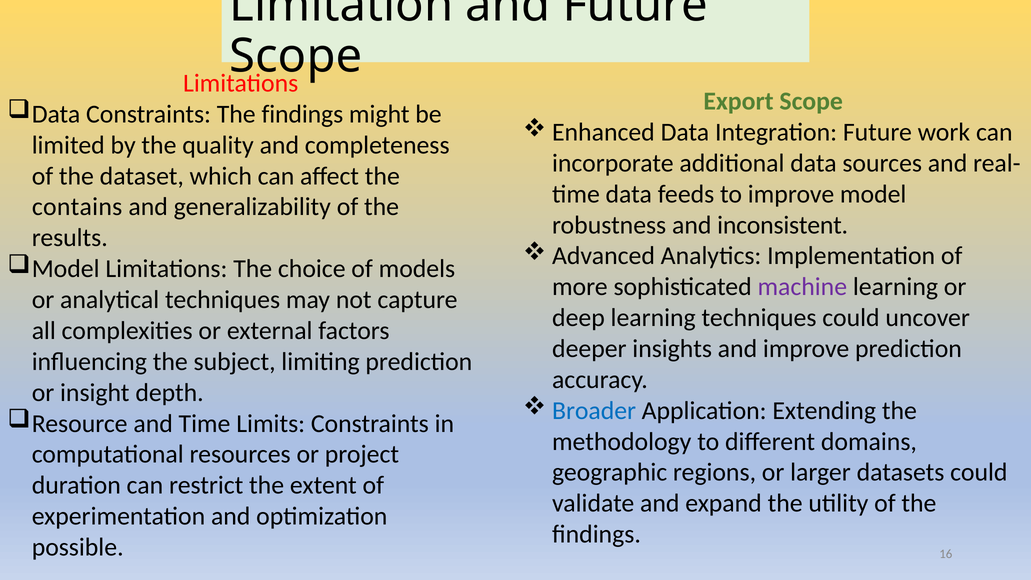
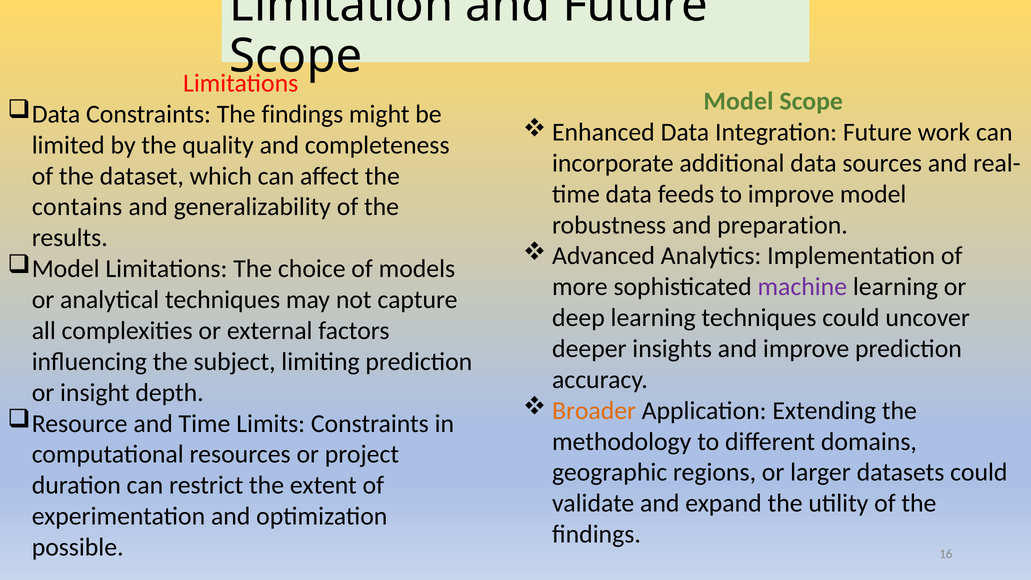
Export: Export -> Model (738, 101)
inconsistent: inconsistent -> preparation (783, 225)
Broader colour: blue -> orange (594, 411)
